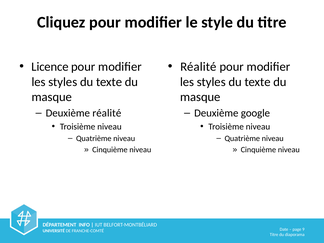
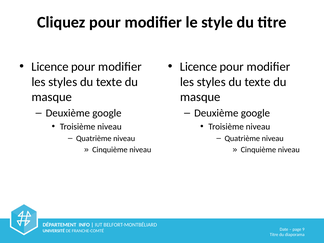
Réalité: Réalité -> Licence (198, 67)
réalité: réalité -> google (107, 113)
